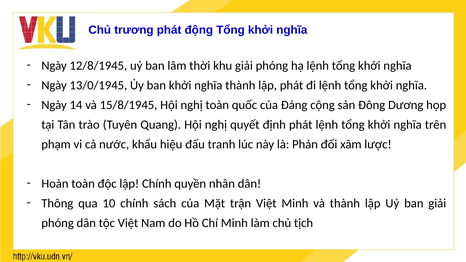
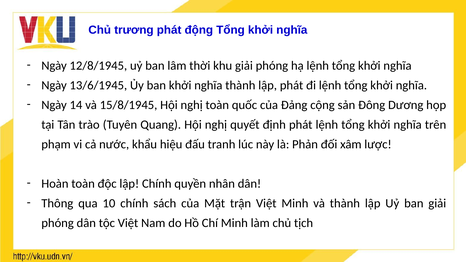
13/0/1945: 13/0/1945 -> 13/6/1945 (98, 85)
